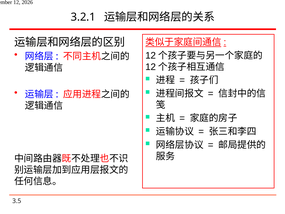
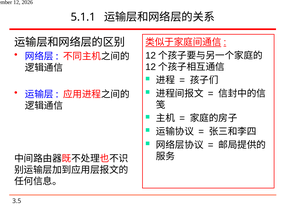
3.2.1: 3.2.1 -> 5.1.1 (83, 17)
